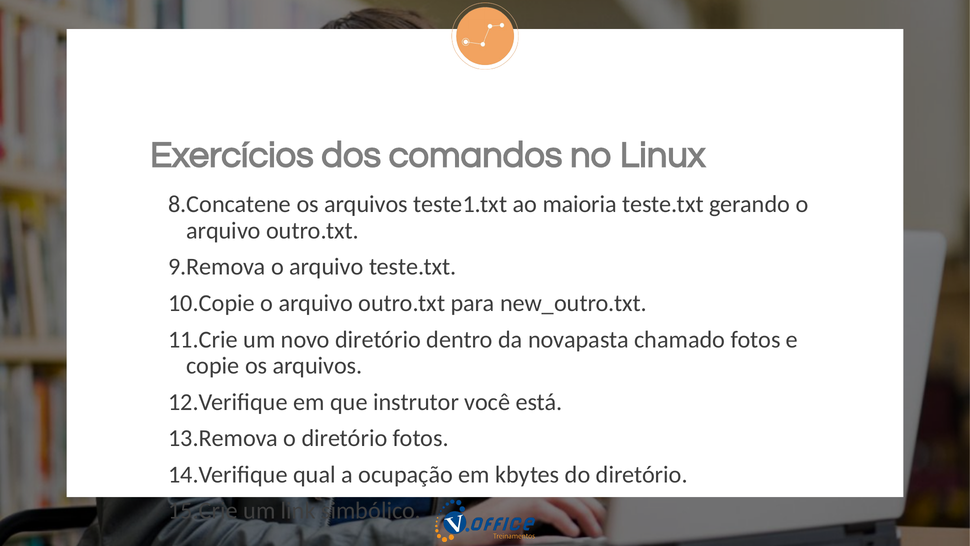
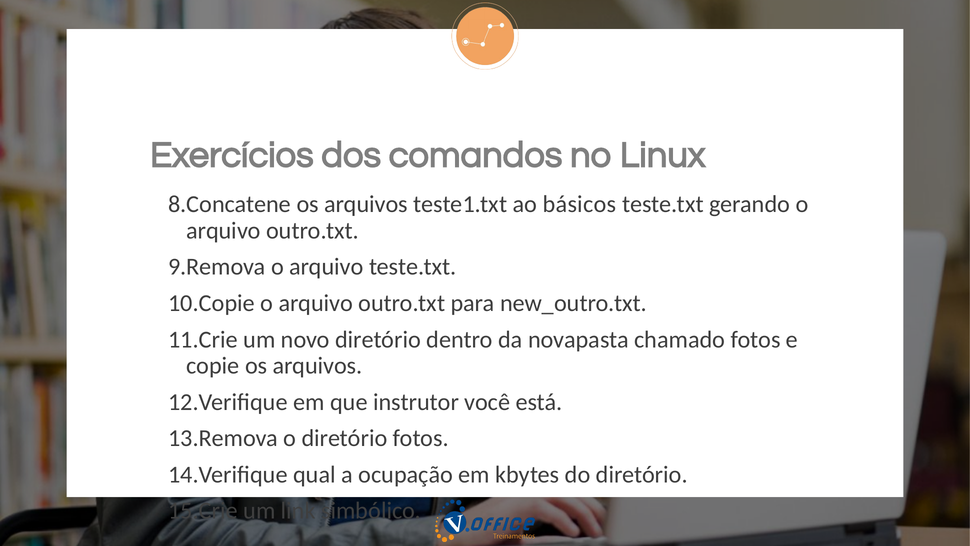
maioria: maioria -> básicos (580, 204)
